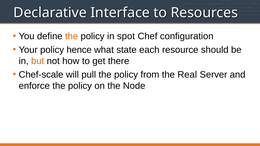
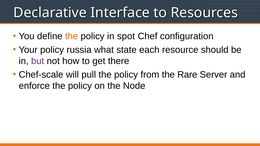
hence: hence -> russia (79, 50)
but colour: orange -> purple (38, 61)
Real: Real -> Rare (187, 75)
